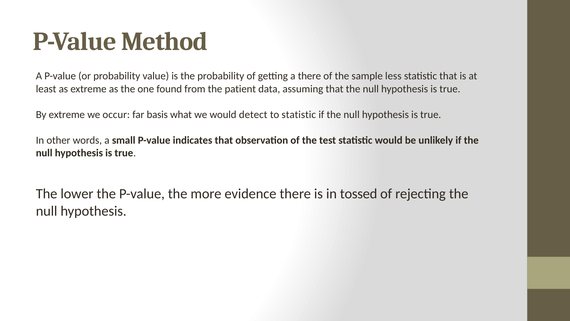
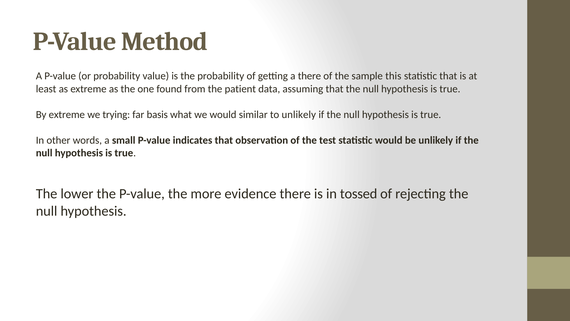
less: less -> this (393, 76)
occur: occur -> trying (116, 114)
detect: detect -> similar (253, 114)
to statistic: statistic -> unlikely (299, 114)
